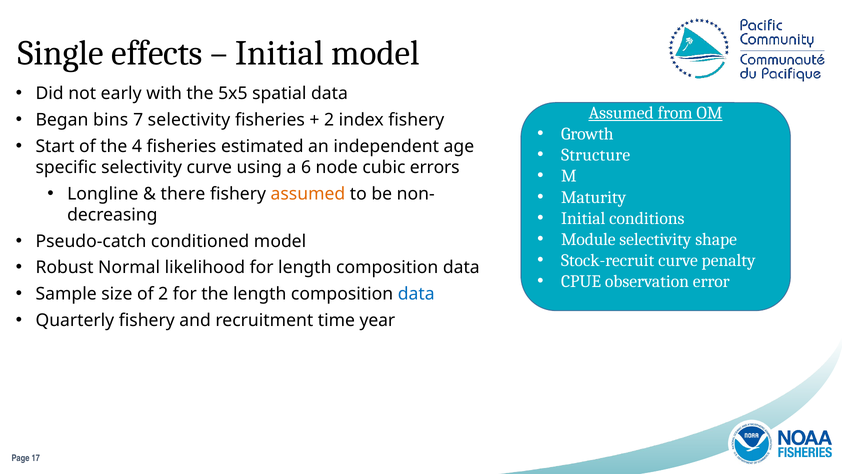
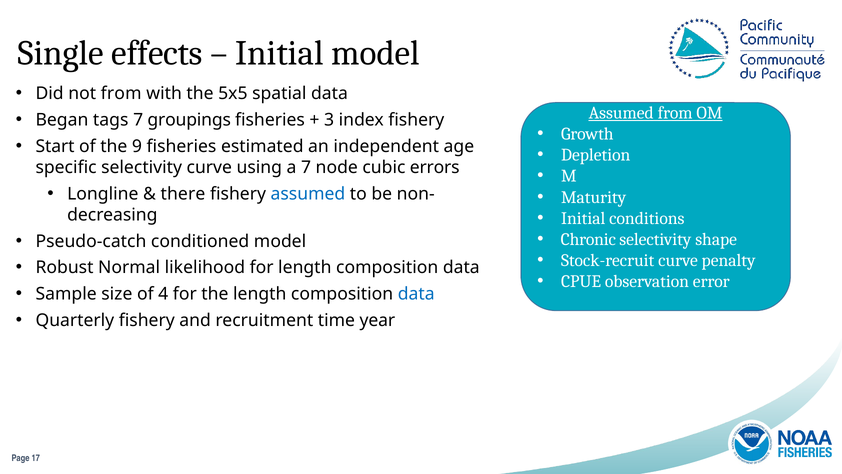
not early: early -> from (121, 94)
bins: bins -> tags (111, 120)
7 selectivity: selectivity -> groupings (189, 120)
2: 2 -> 3 (329, 120)
4: 4 -> 9 (137, 146)
Structure: Structure -> Depletion (596, 155)
a 6: 6 -> 7 (306, 167)
assumed colour: orange -> blue (308, 194)
Module: Module -> Chronic (588, 239)
of 2: 2 -> 4 (163, 294)
